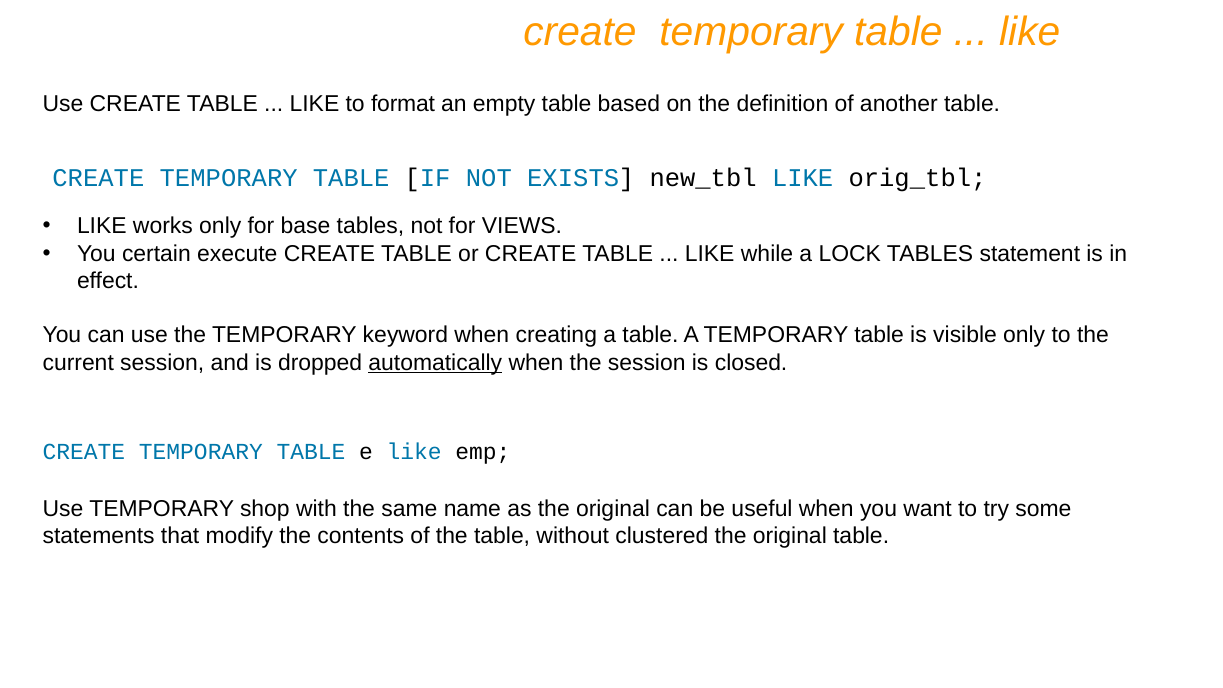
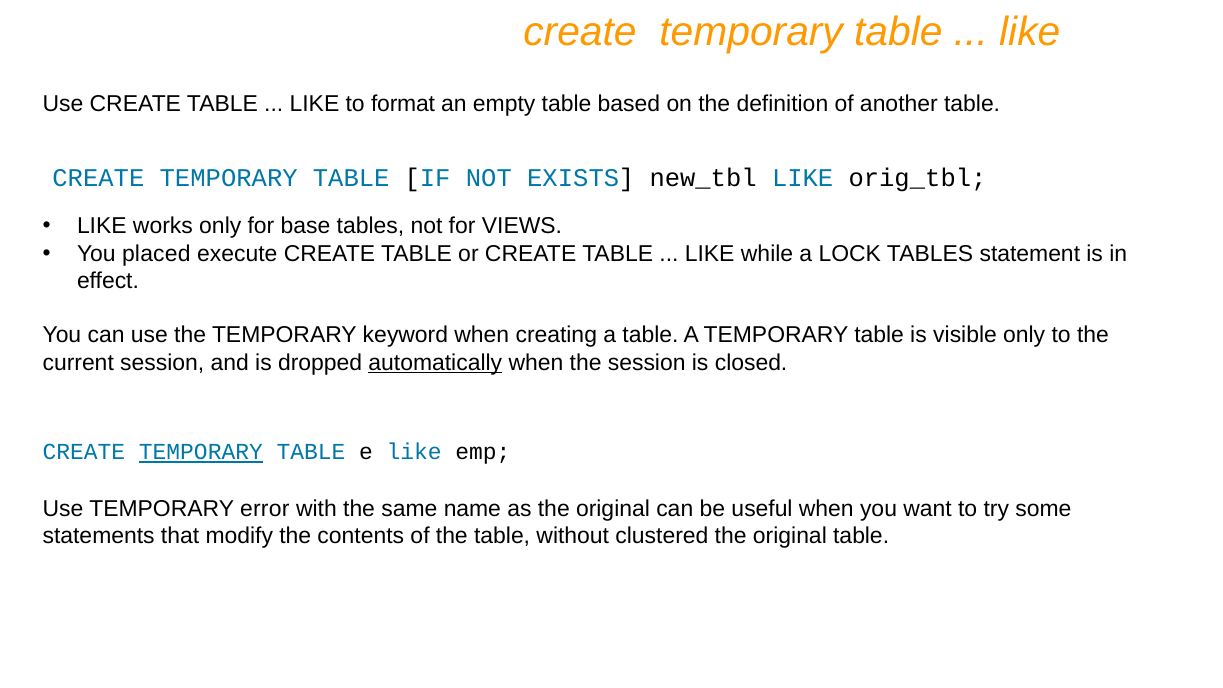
certain: certain -> placed (156, 254)
TEMPORARY underline: none -> present (201, 452)
shop: shop -> error (265, 508)
